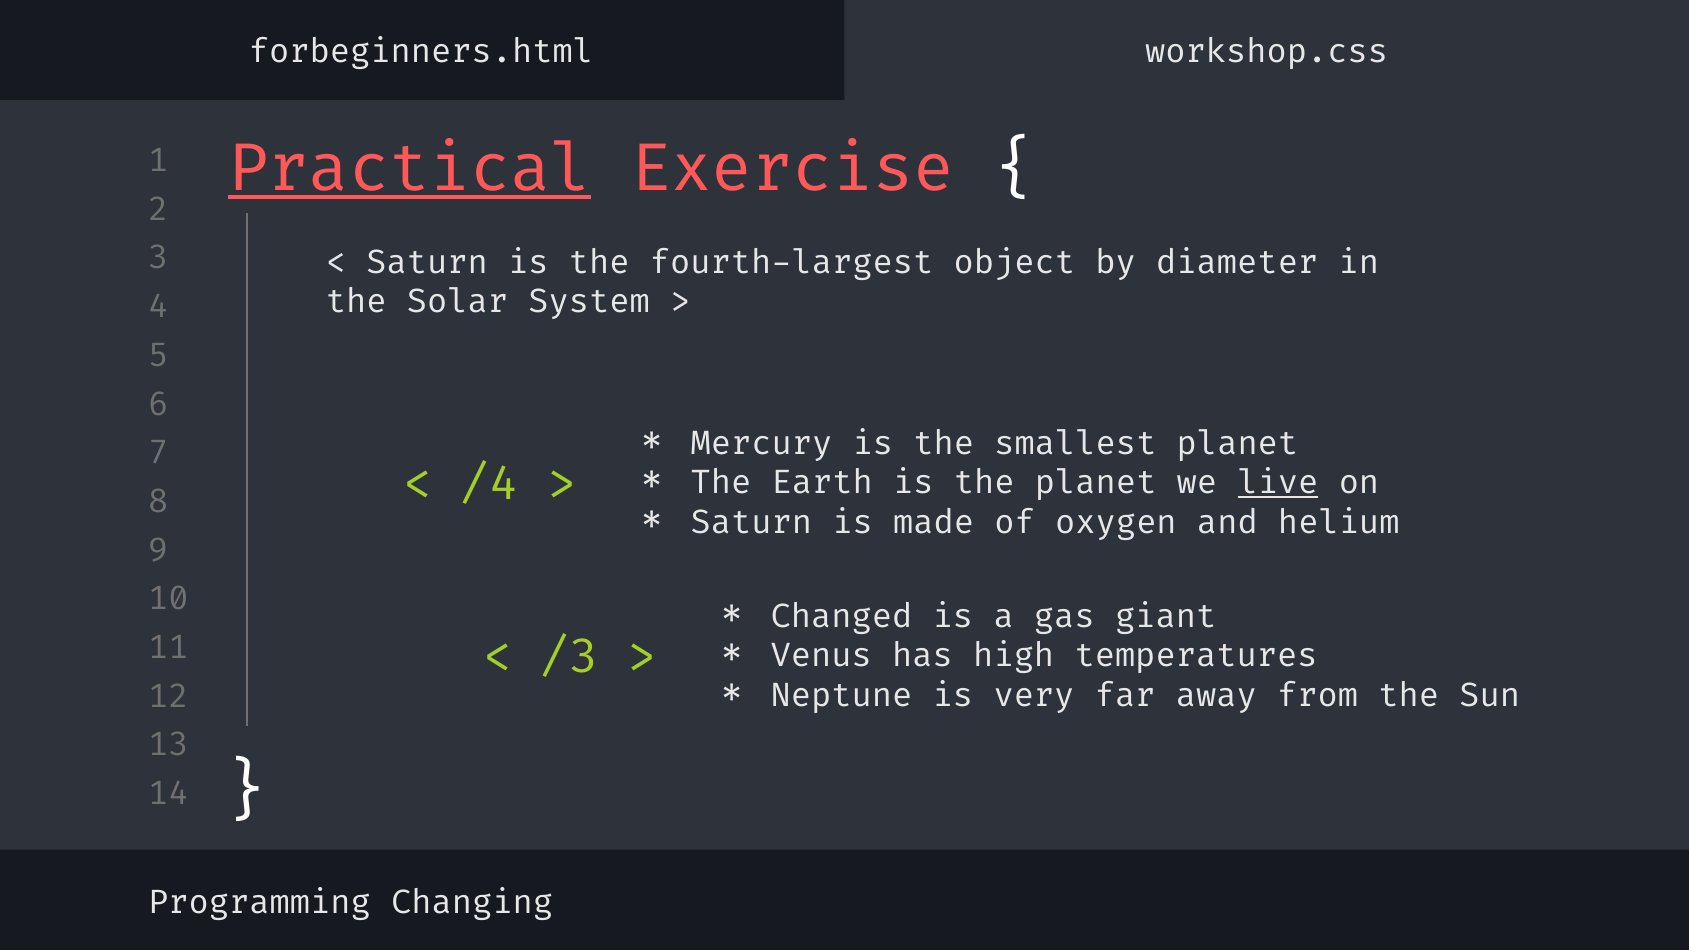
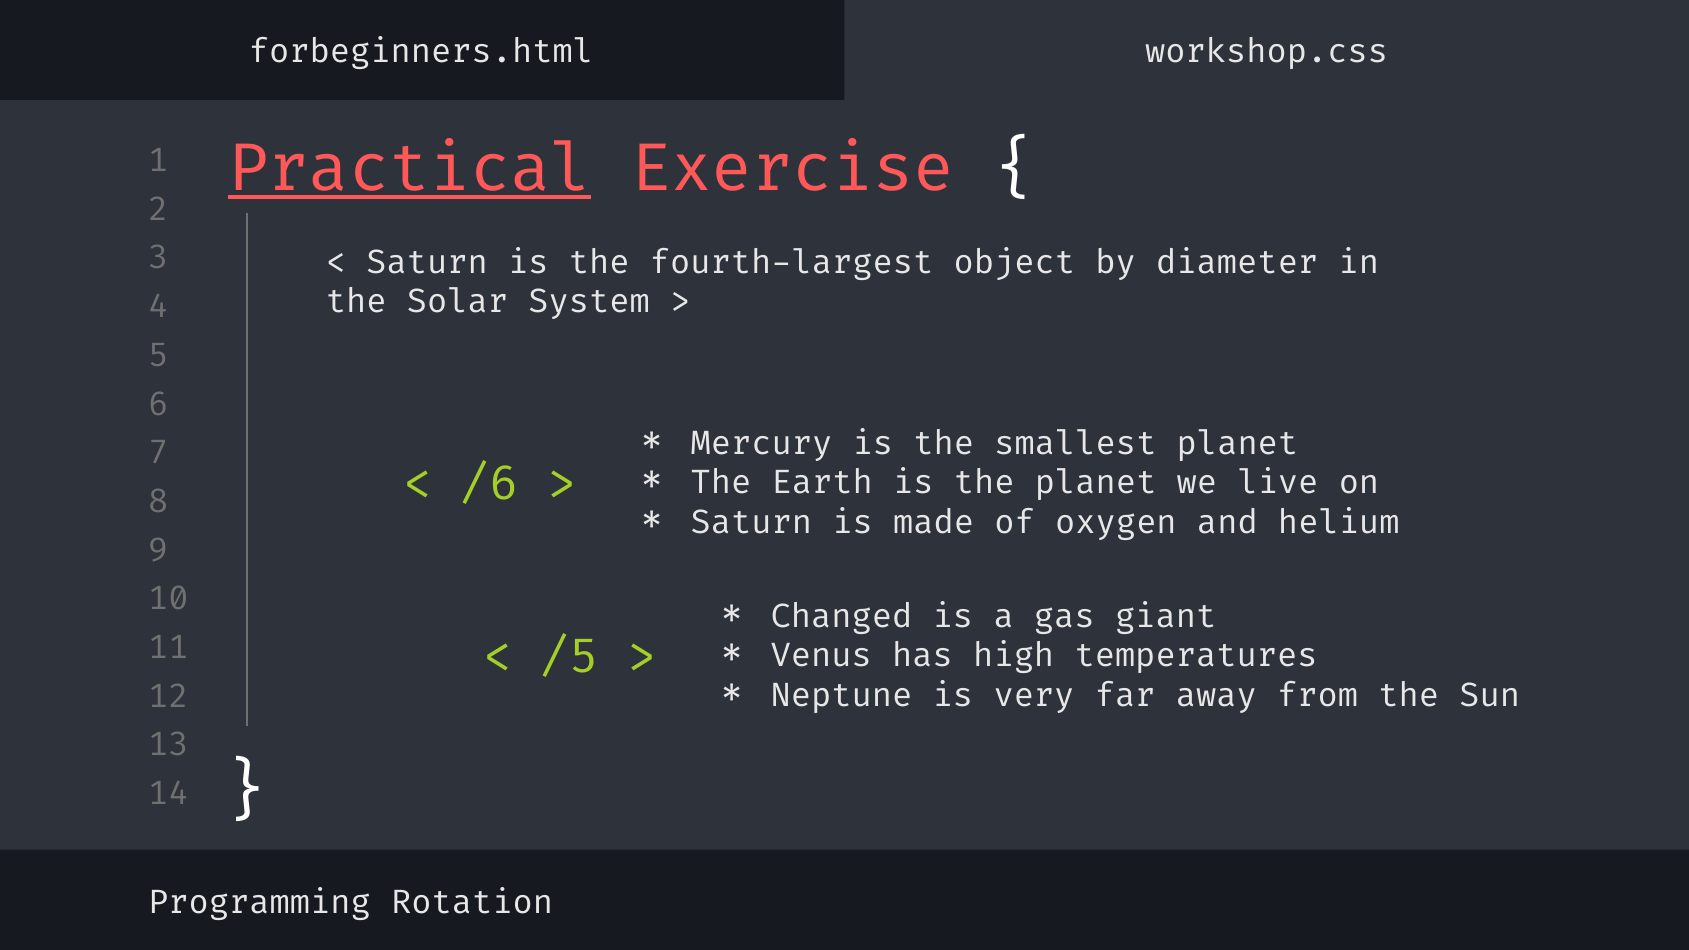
/4: /4 -> /6 (490, 484)
live underline: present -> none (1278, 483)
/3: /3 -> /5 (570, 657)
Changing: Changing -> Rotation (472, 902)
